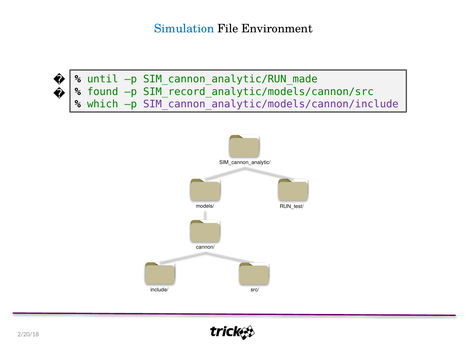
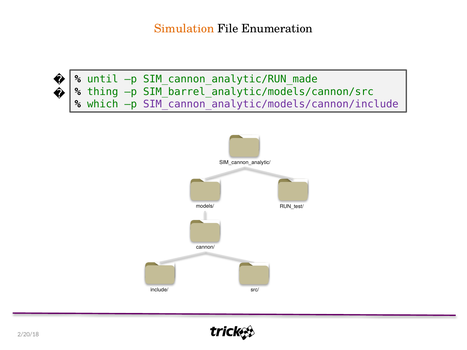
Simulation colour: blue -> orange (184, 29)
Environment: Environment -> Enumeration (277, 29)
found: found -> thing (103, 92)
SIM_record_analytic/models/cannon/src: SIM_record_analytic/models/cannon/src -> SIM_barrel_analytic/models/cannon/src (258, 92)
